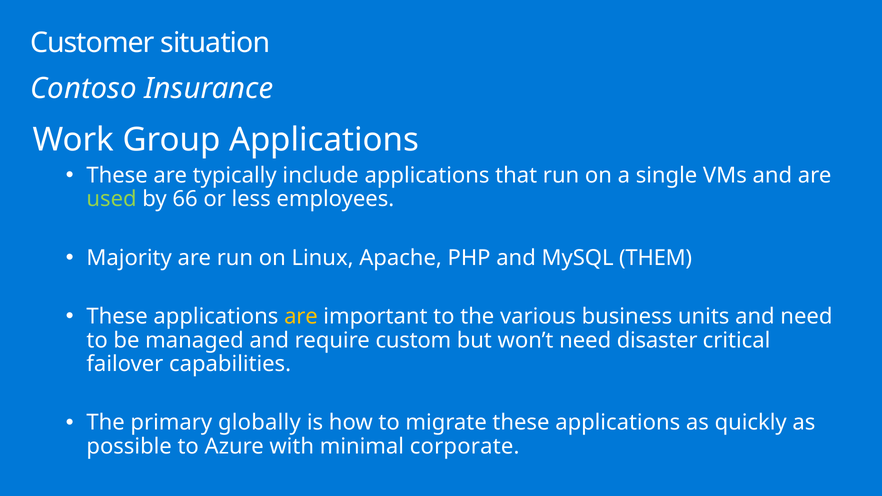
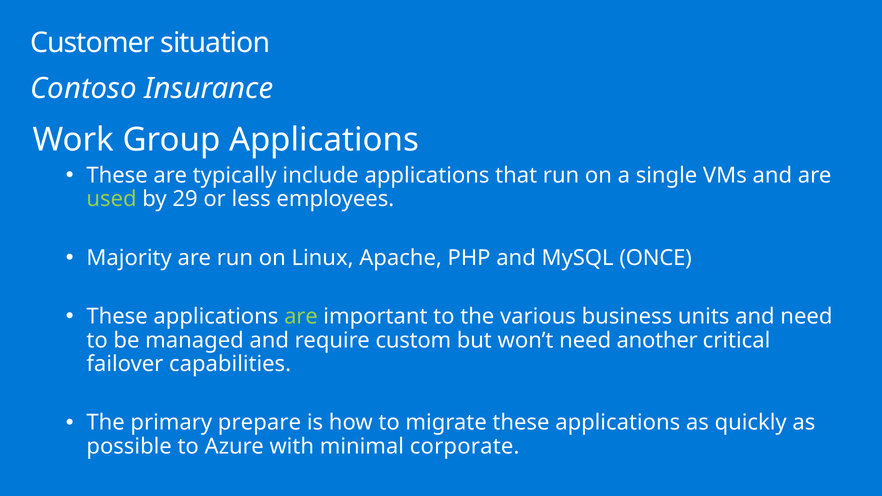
66: 66 -> 29 (185, 199)
THEM: THEM -> ONCE (656, 258)
are colour: yellow -> light green (301, 317)
disaster: disaster -> another (657, 340)
globally: globally -> prepare (259, 423)
